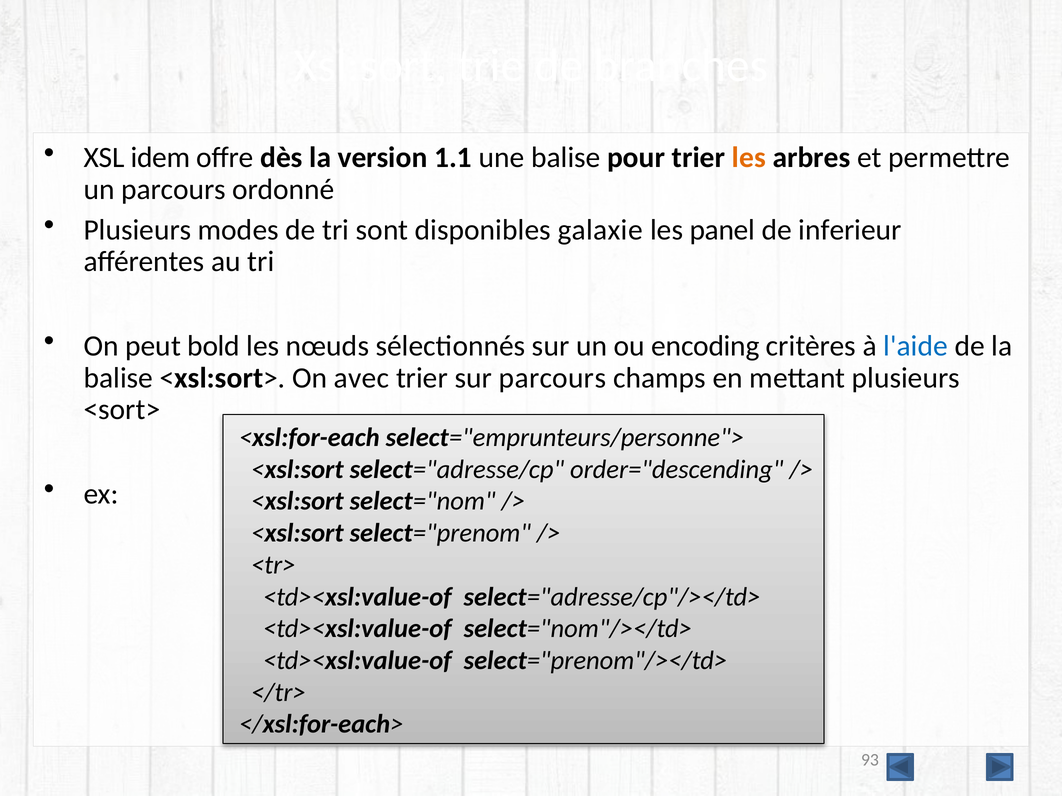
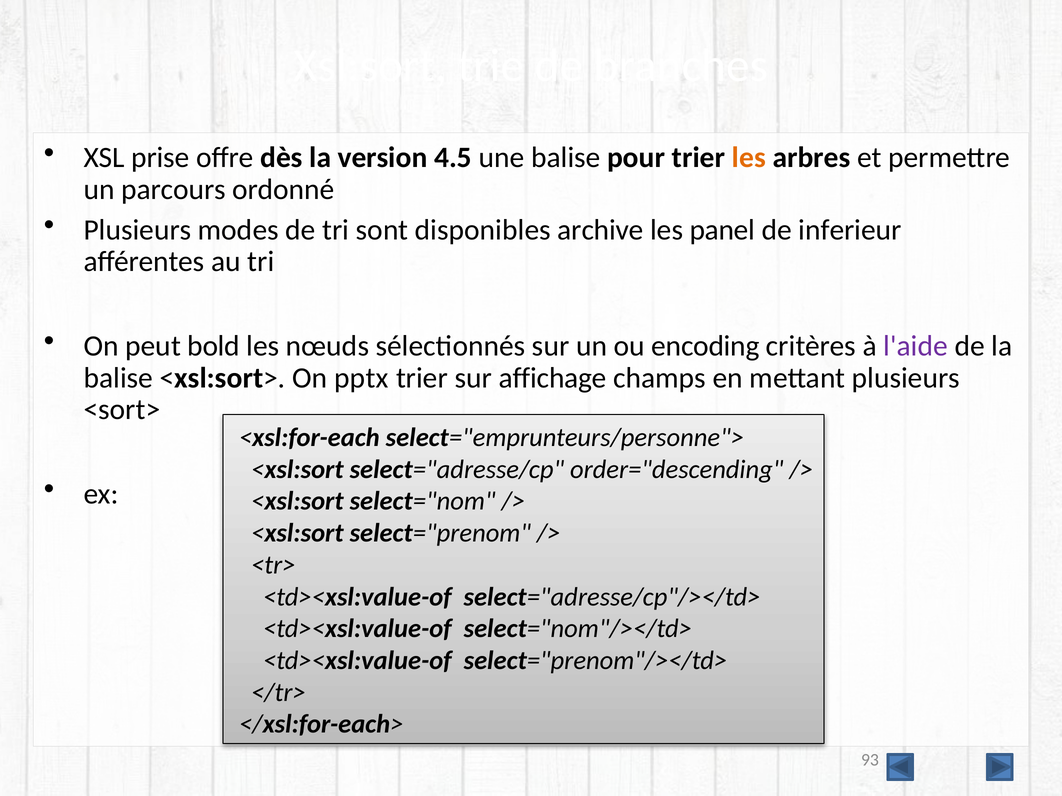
idem: idem -> prise (160, 158)
1.1: 1.1 -> 4.5 (453, 158)
galaxie: galaxie -> archive (600, 230)
l'aide colour: blue -> purple (916, 346)
avec: avec -> pptx (361, 378)
sur parcours: parcours -> affichage (553, 378)
